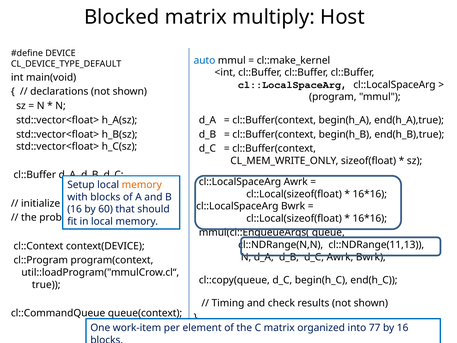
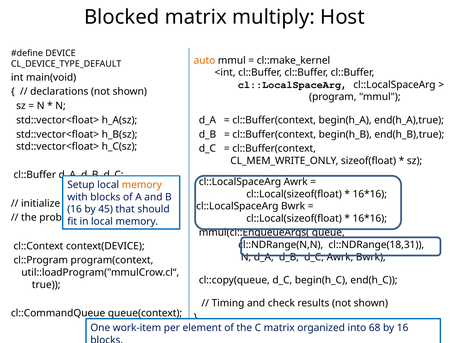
auto colour: blue -> orange (204, 60)
60: 60 -> 45 (106, 209)
cl::NDRange(11,13: cl::NDRange(11,13 -> cl::NDRange(18,31 (376, 245)
77: 77 -> 68 (375, 328)
